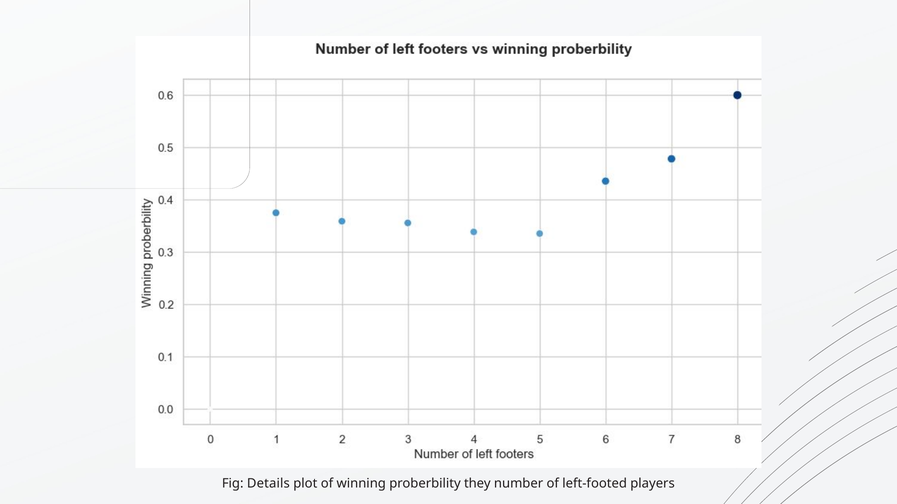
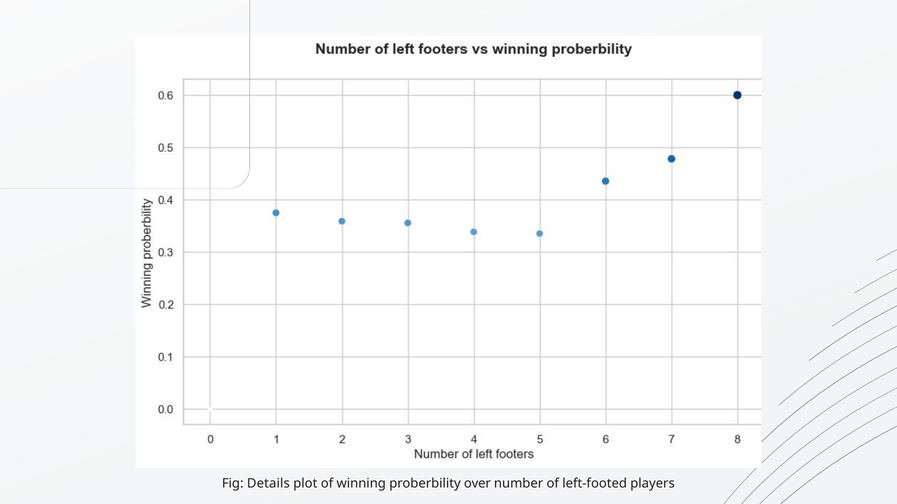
they: they -> over (477, 484)
